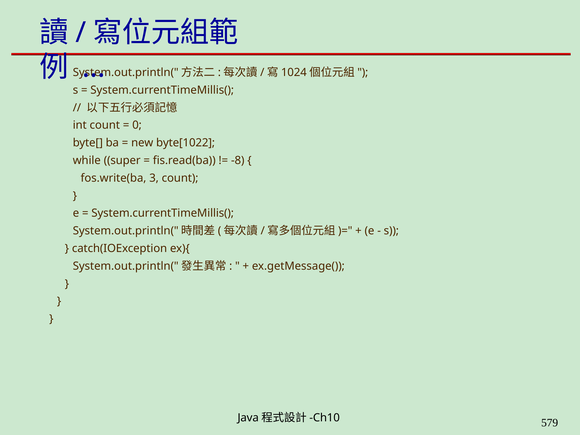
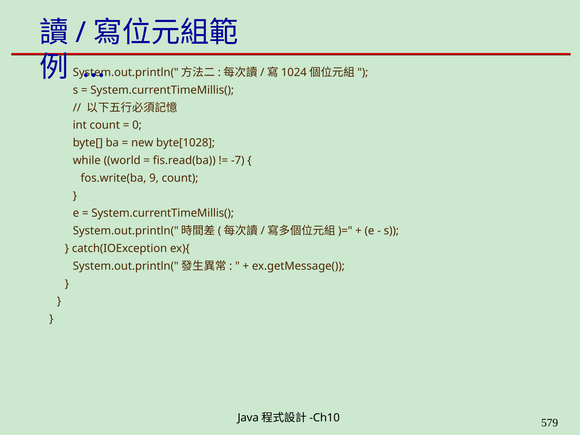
byte[1022: byte[1022 -> byte[1028 (186, 143)
super: super -> world (122, 160)
-8: -8 -> -7 (238, 160)
3: 3 -> 9 (154, 178)
